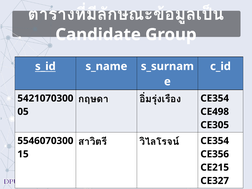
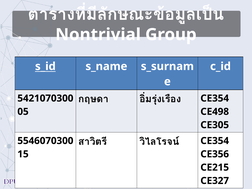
Candidate: Candidate -> Nontrivial (98, 35)
